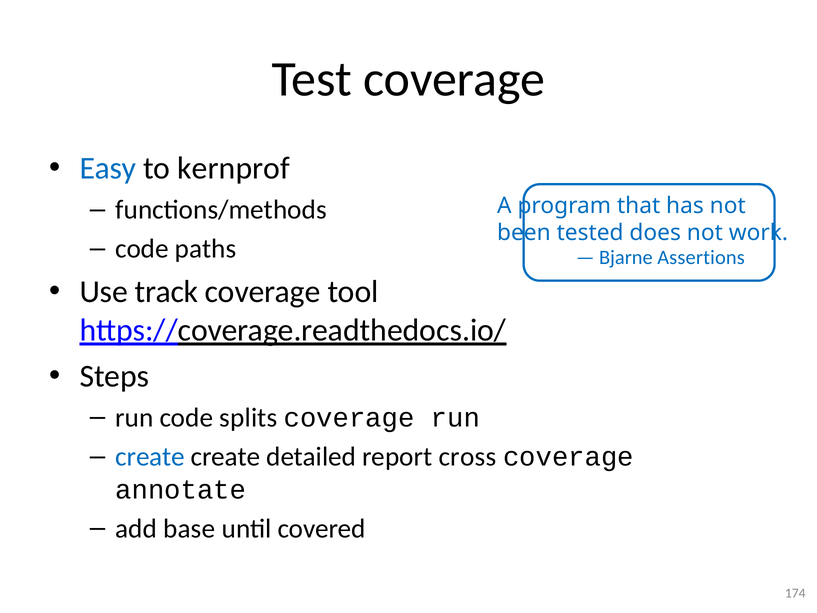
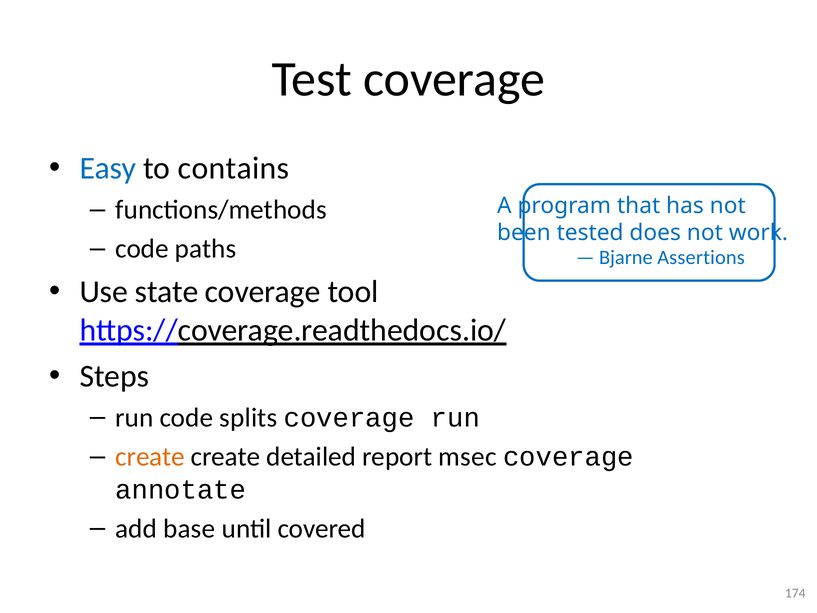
kernprof: kernprof -> contains (233, 168)
track: track -> state (167, 292)
create colour: blue -> orange (150, 457)
cross: cross -> msec (467, 457)
